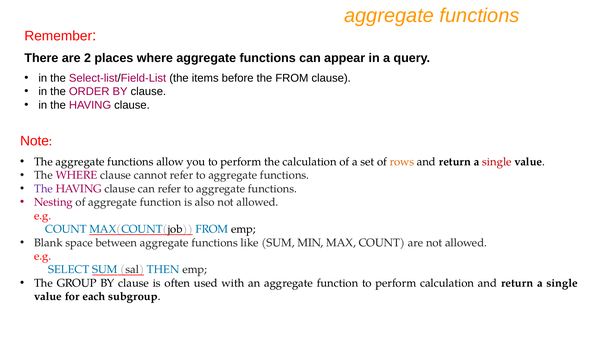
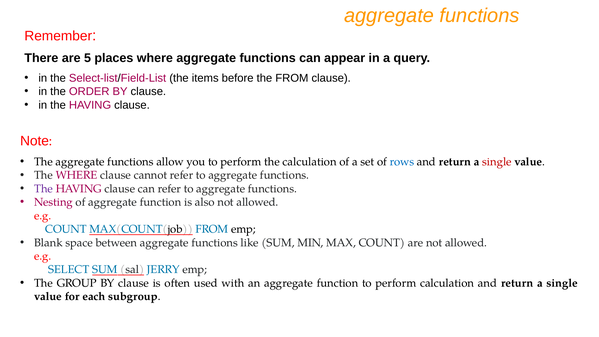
2: 2 -> 5 (88, 58)
rows colour: orange -> blue (402, 162)
THEN: THEN -> JERRY (163, 270)
